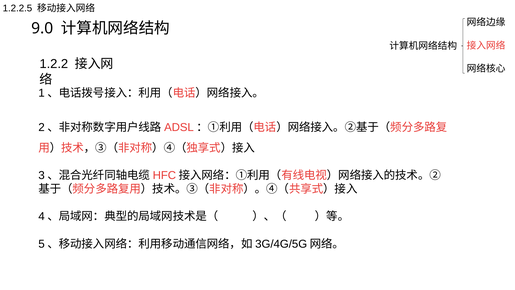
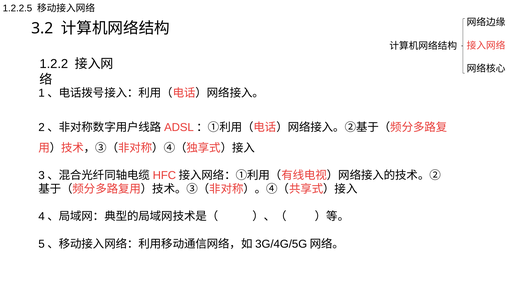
9.0: 9.0 -> 3.2 (42, 28)
